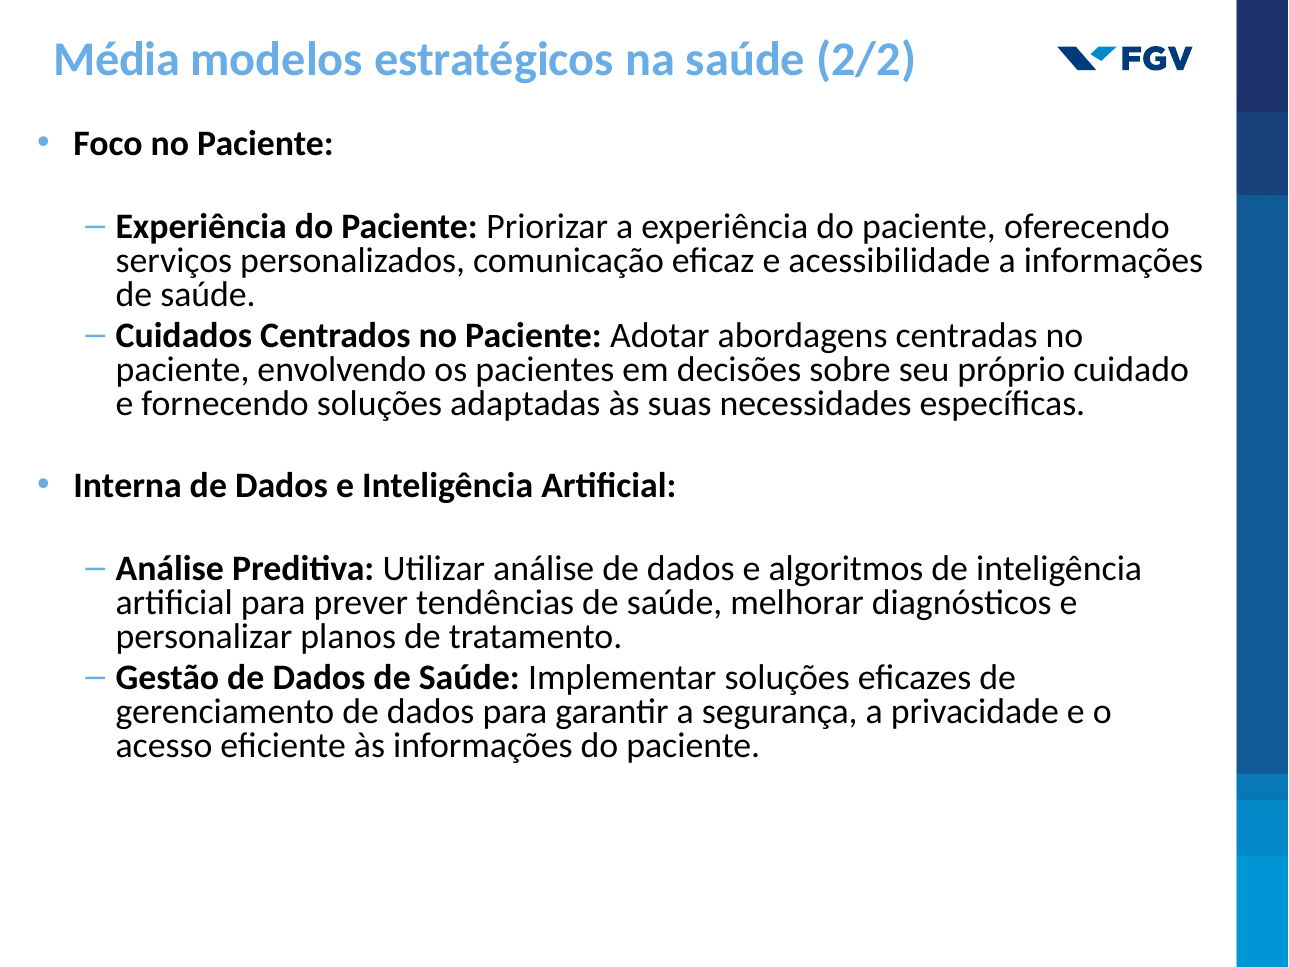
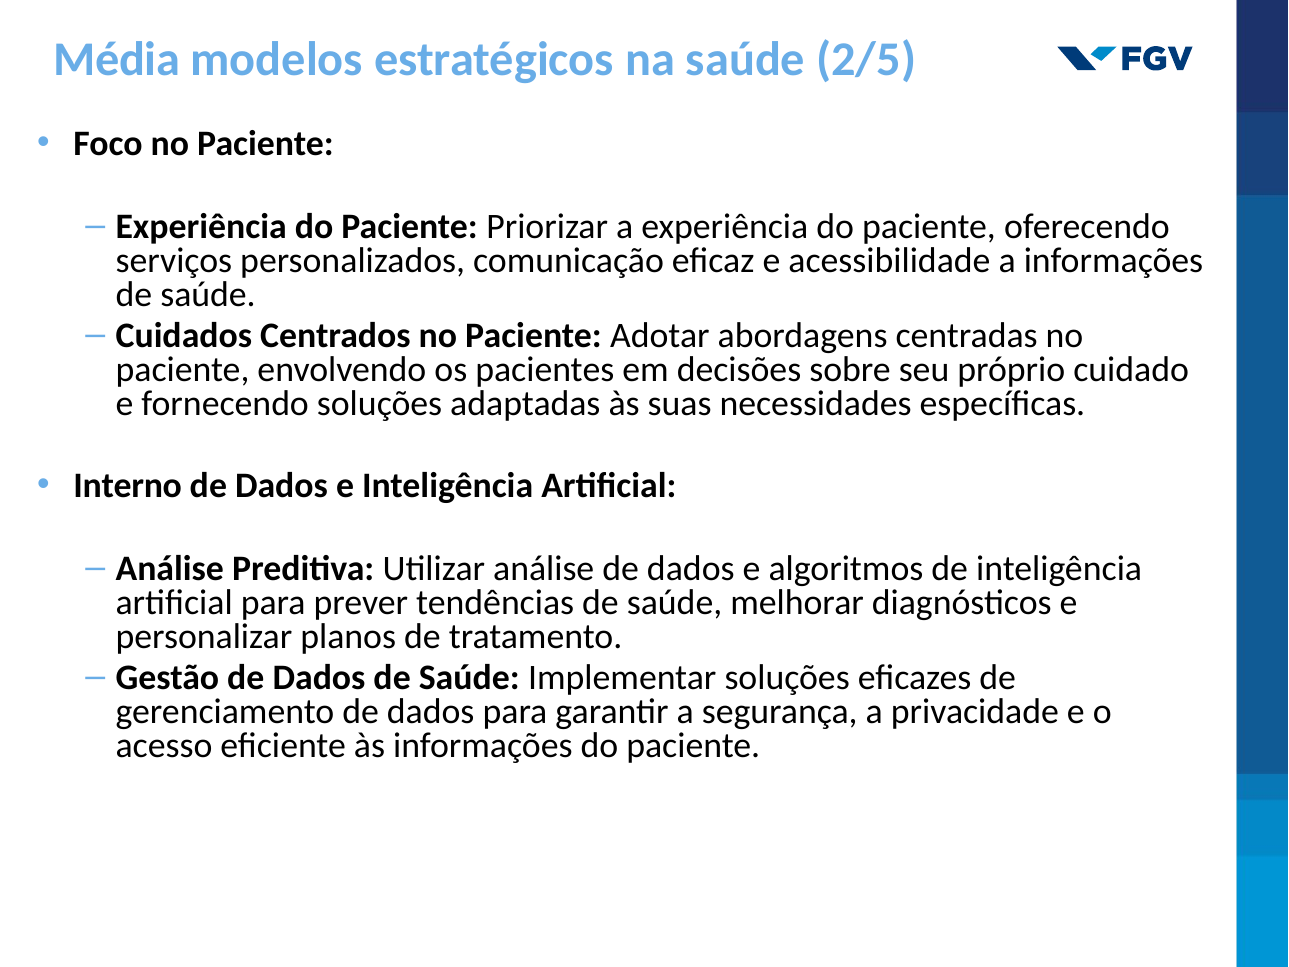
2/2: 2/2 -> 2/5 (866, 59)
Interna: Interna -> Interno (128, 486)
